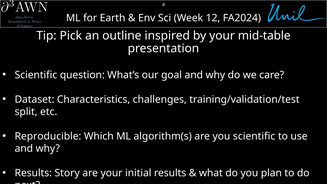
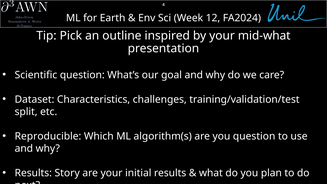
mid-table: mid-table -> mid-what (264, 36)
you scientific: scientific -> question (254, 136)
